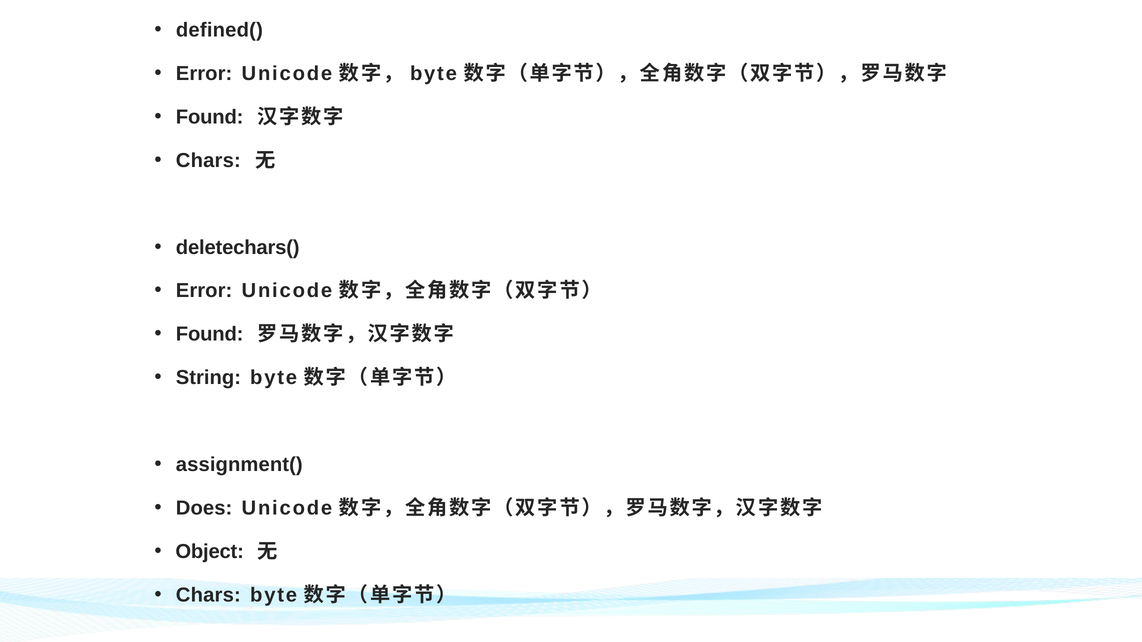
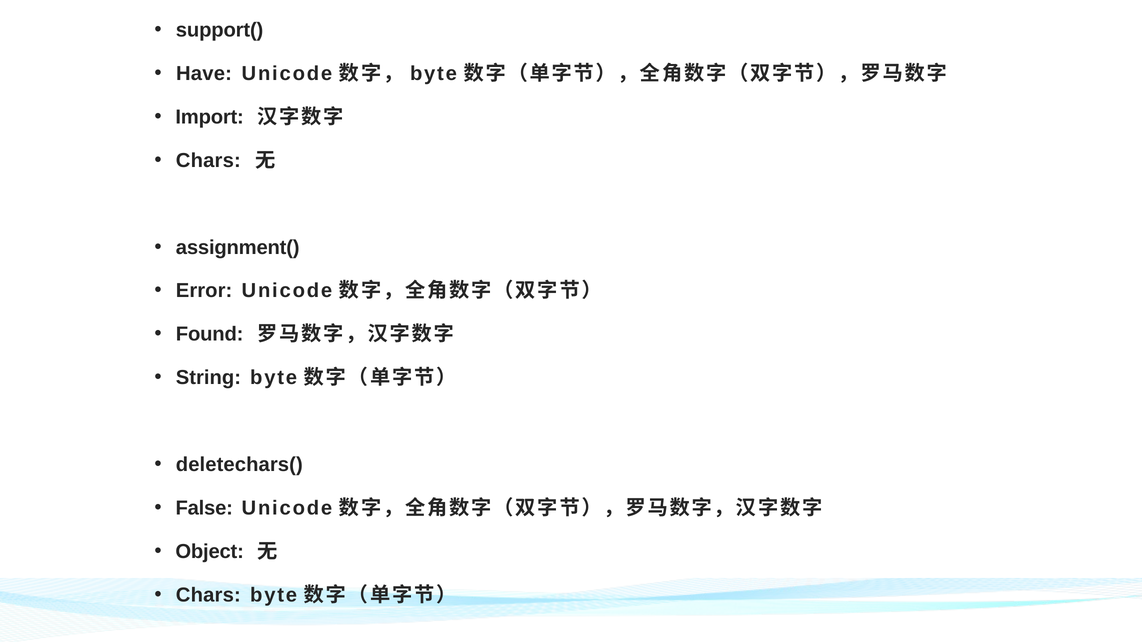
defined(: defined( -> support( (220, 30)
Error: Error -> Have (204, 74)
Found: Found -> Import (210, 117)
deletechars(: deletechars( -> assignment( (238, 247)
assignment(: assignment( -> deletechars( (239, 465)
Does: Does -> False (204, 508)
